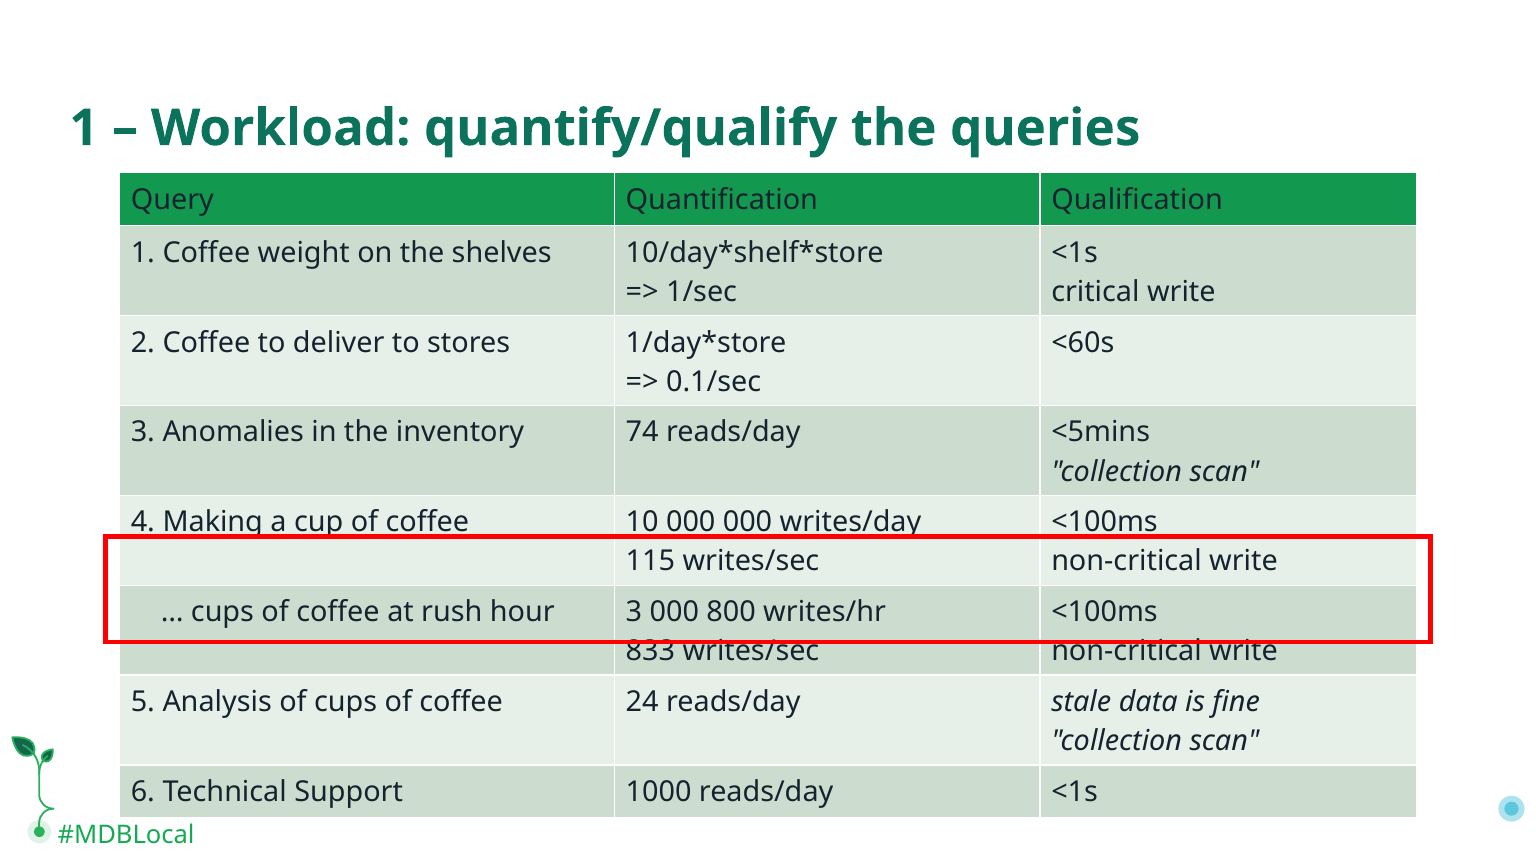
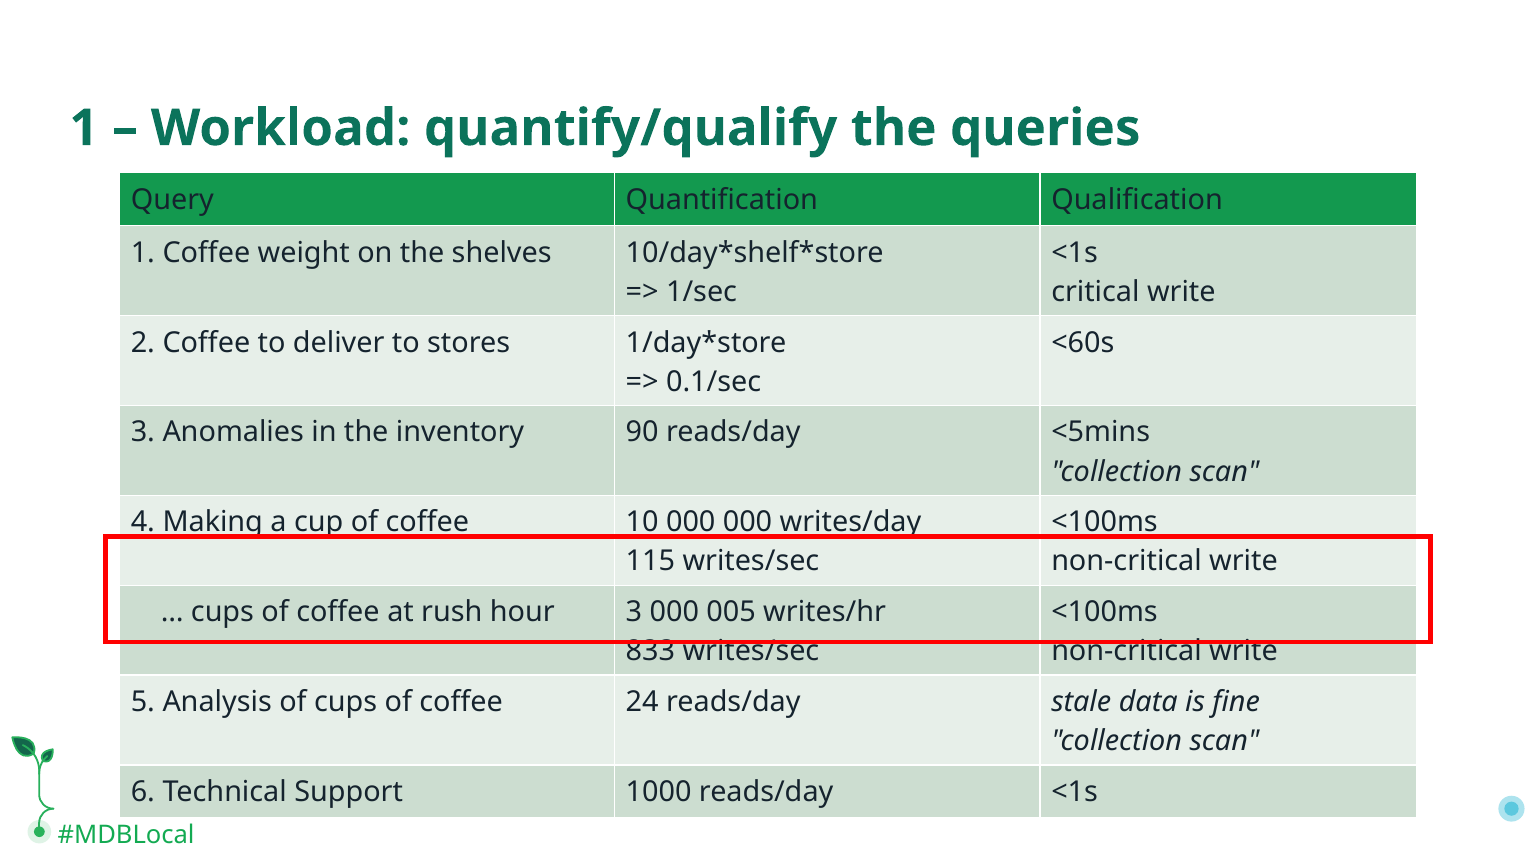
74: 74 -> 90 (642, 432)
800: 800 -> 005 (731, 612)
